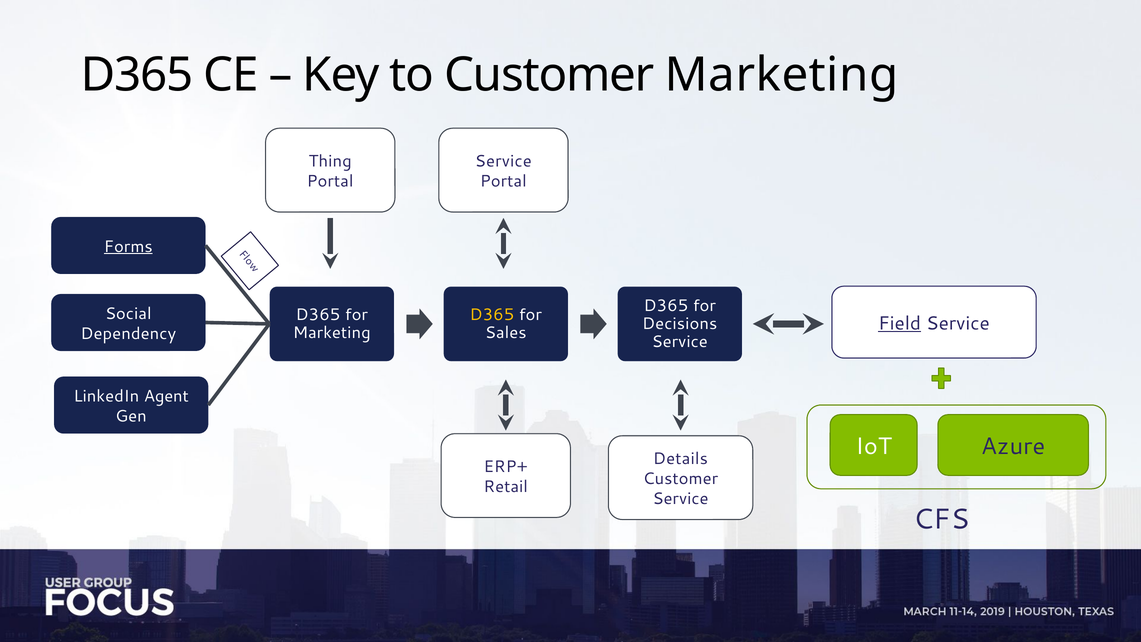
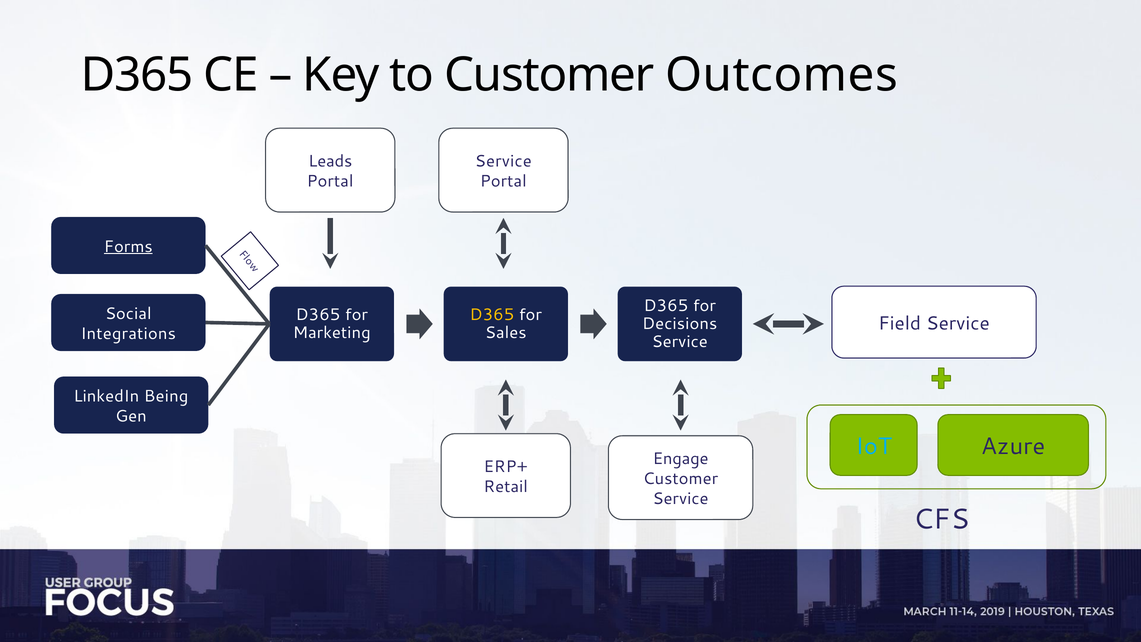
Customer Marketing: Marketing -> Outcomes (782, 75)
Thing: Thing -> Leads (330, 161)
Field underline: present -> none (900, 323)
Dependency: Dependency -> Integrations (128, 334)
Agent: Agent -> Being (166, 396)
IoT colour: white -> light blue (874, 447)
Details: Details -> Engage (681, 459)
